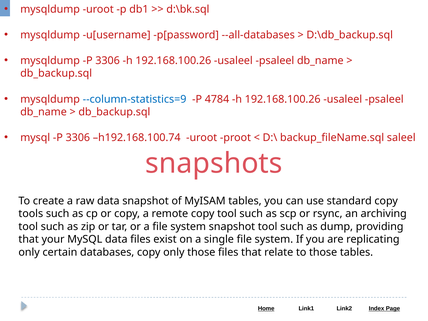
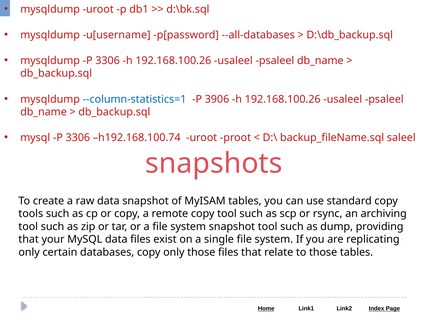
--column-statistics=9: --column-statistics=9 -> --column-statistics=1 (135, 99)
4784: 4784 -> 3906 (217, 99)
